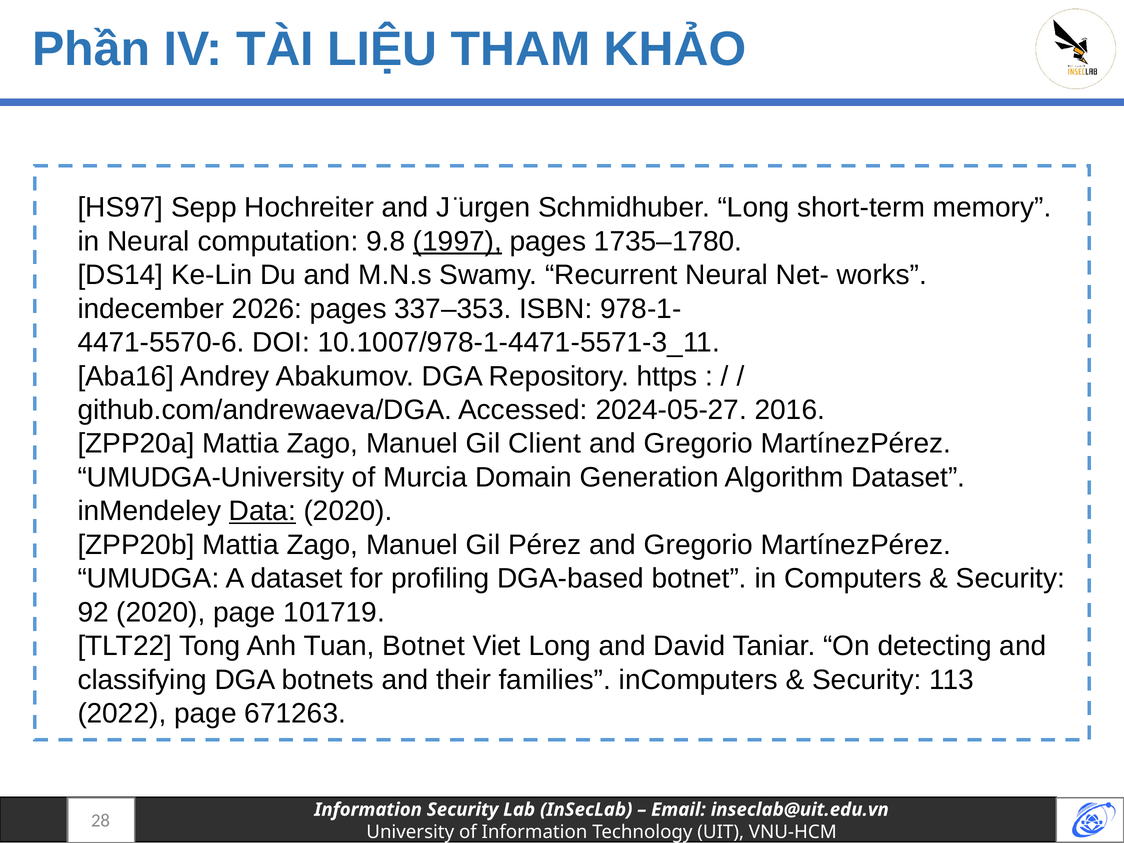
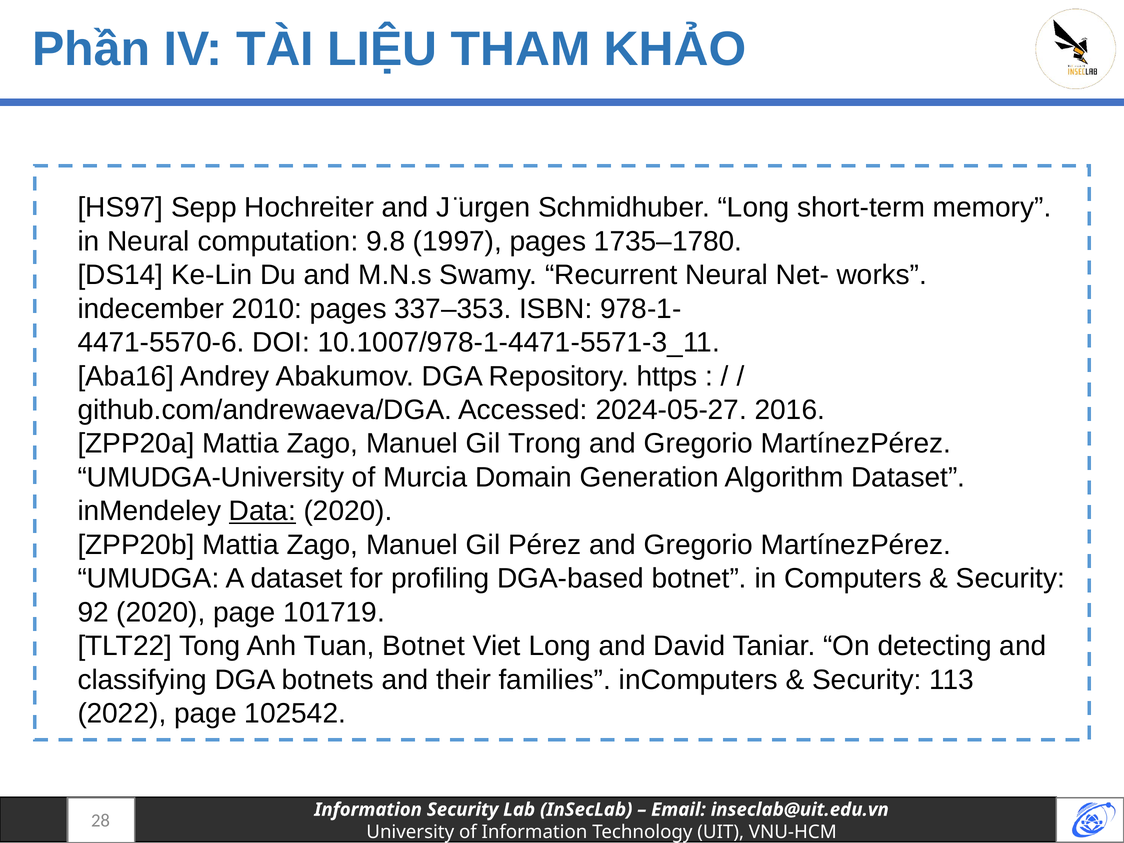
1997 underline: present -> none (457, 241)
2026: 2026 -> 2010 (267, 309)
Client: Client -> Trong (545, 444)
671263: 671263 -> 102542 (295, 713)
